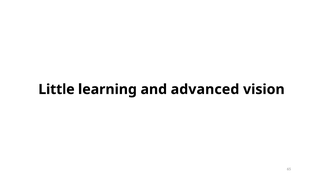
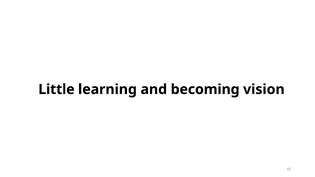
advanced: advanced -> becoming (205, 89)
